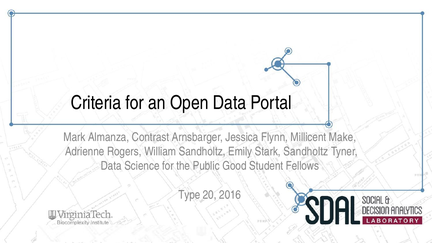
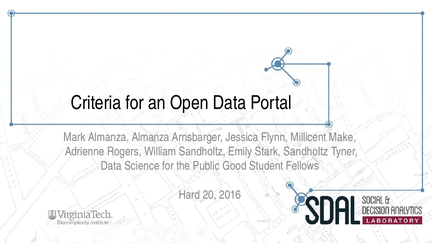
Almanza Contrast: Contrast -> Almanza (151, 137)
Type: Type -> Hard (189, 195)
